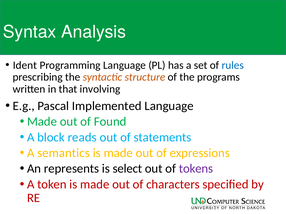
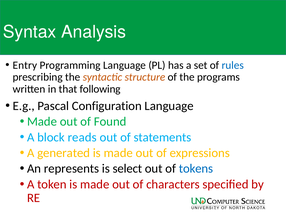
Ident: Ident -> Entry (25, 65)
involving: involving -> following (100, 89)
Implemented: Implemented -> Configuration (107, 106)
semantics: semantics -> generated (64, 153)
tokens colour: purple -> blue (196, 169)
